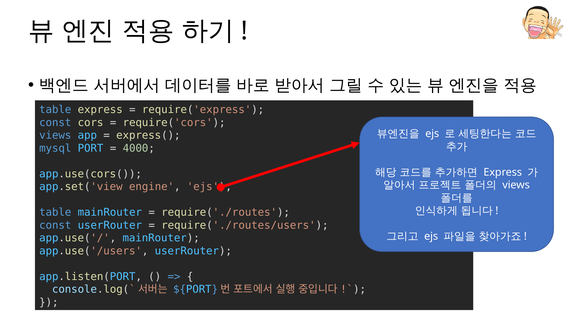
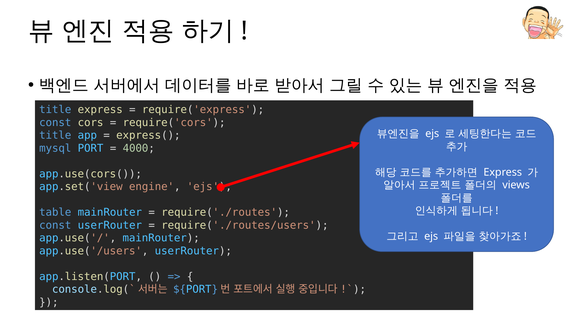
table: table -> title (55, 110)
views: views -> title (55, 135)
